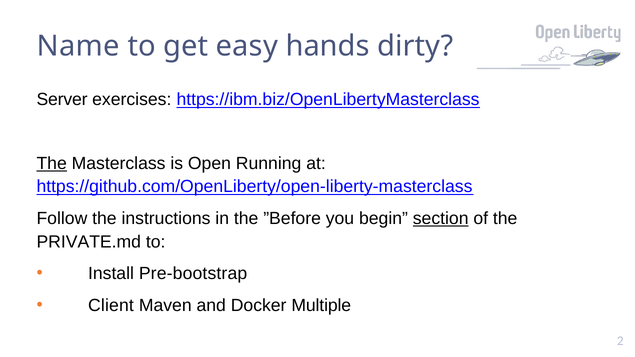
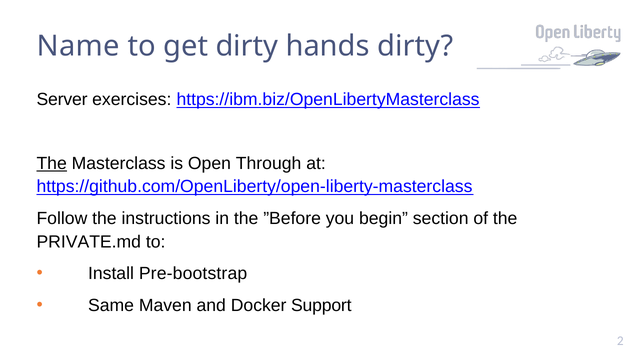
get easy: easy -> dirty (247, 46)
Running: Running -> Through (269, 163)
section underline: present -> none (441, 219)
Client: Client -> Same (111, 306)
Multiple: Multiple -> Support (321, 306)
